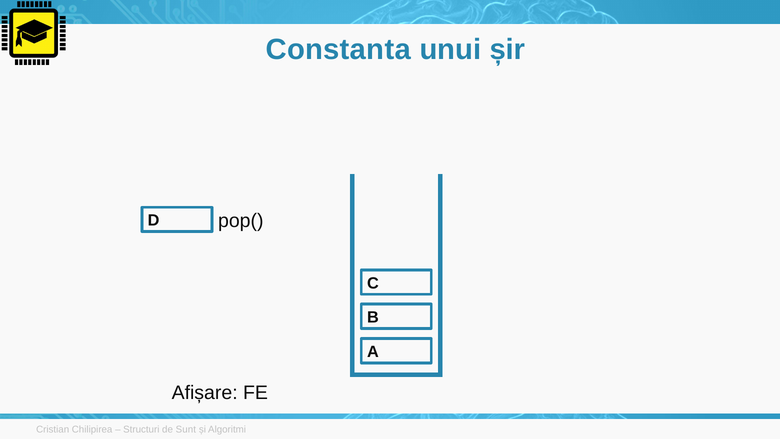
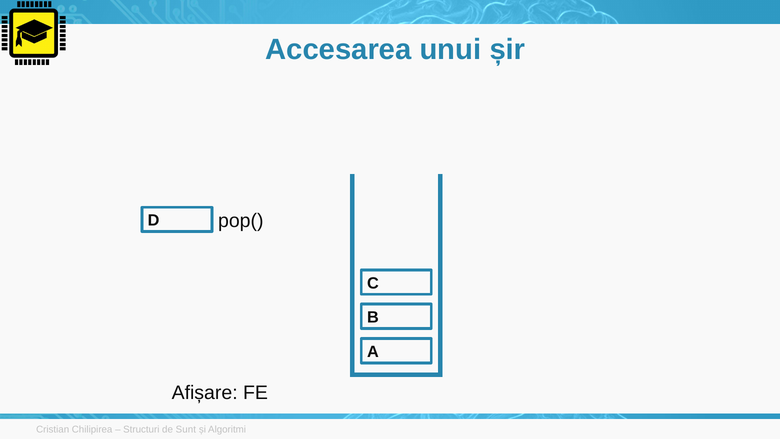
Constanta: Constanta -> Accesarea (338, 50)
